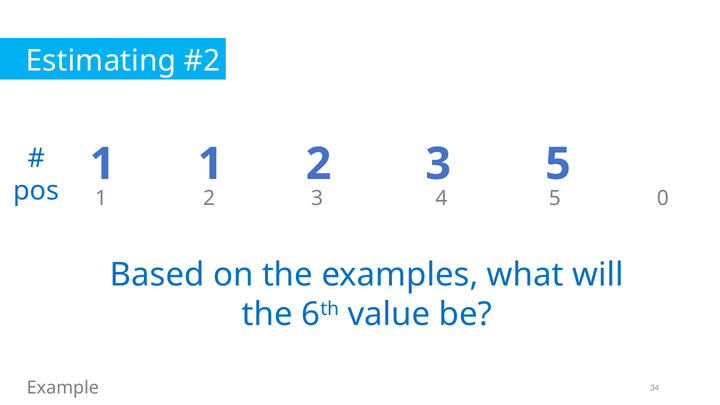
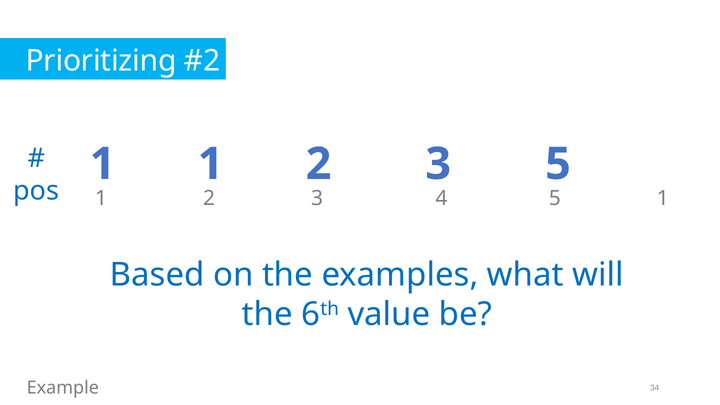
Estimating: Estimating -> Prioritizing (101, 61)
0: 0 -> 1 (663, 198)
